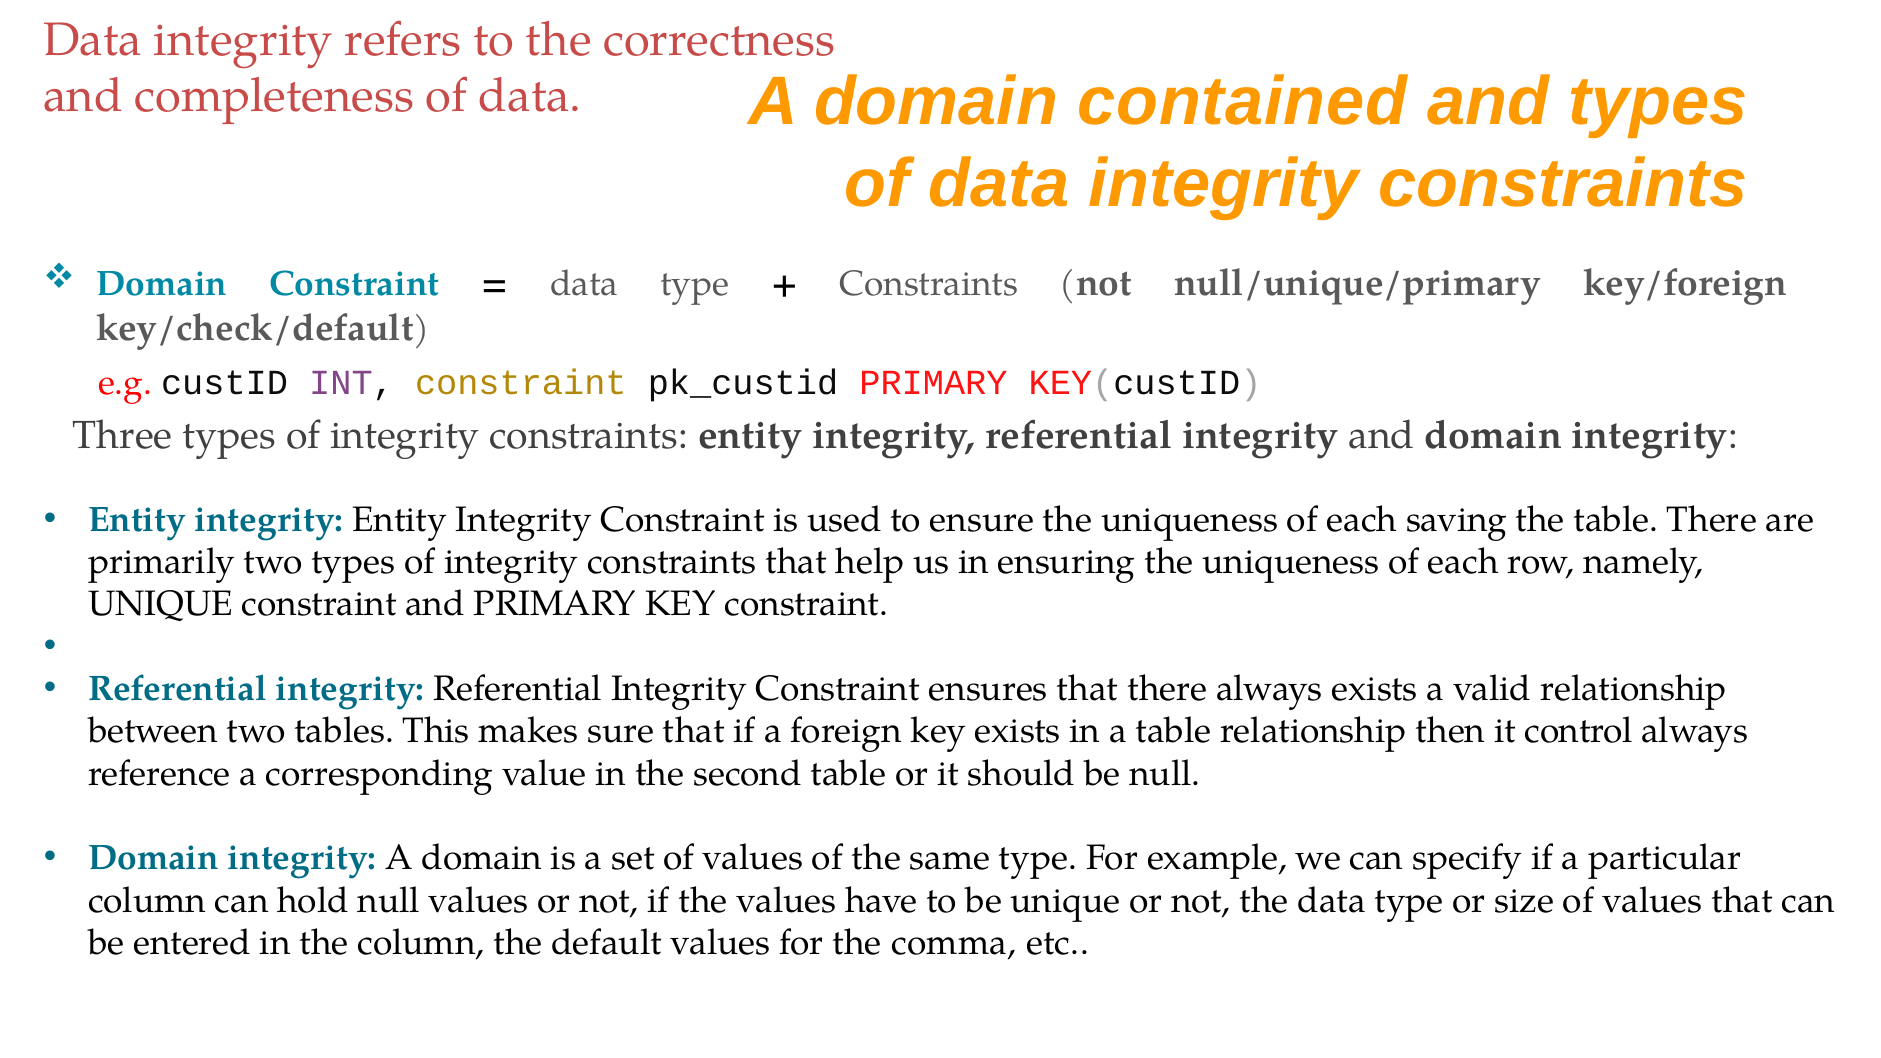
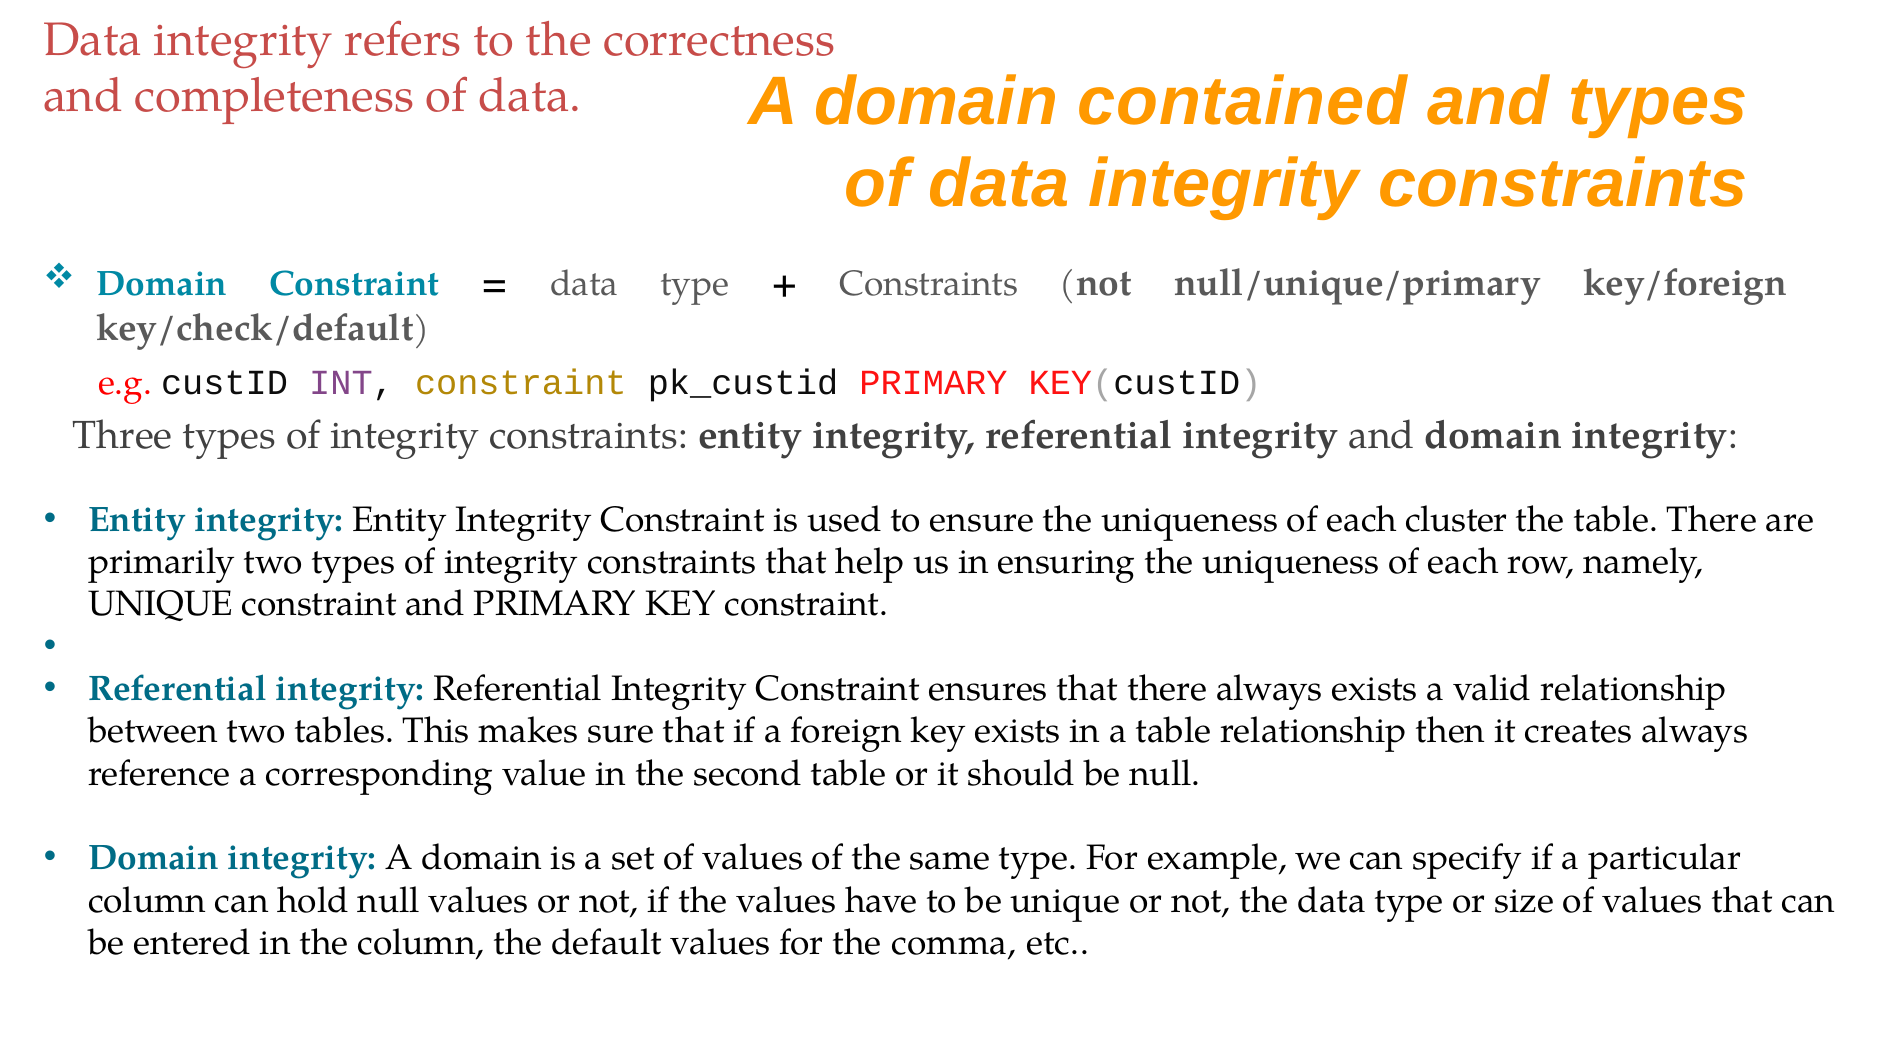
saving: saving -> cluster (1457, 520)
control: control -> creates (1579, 731)
